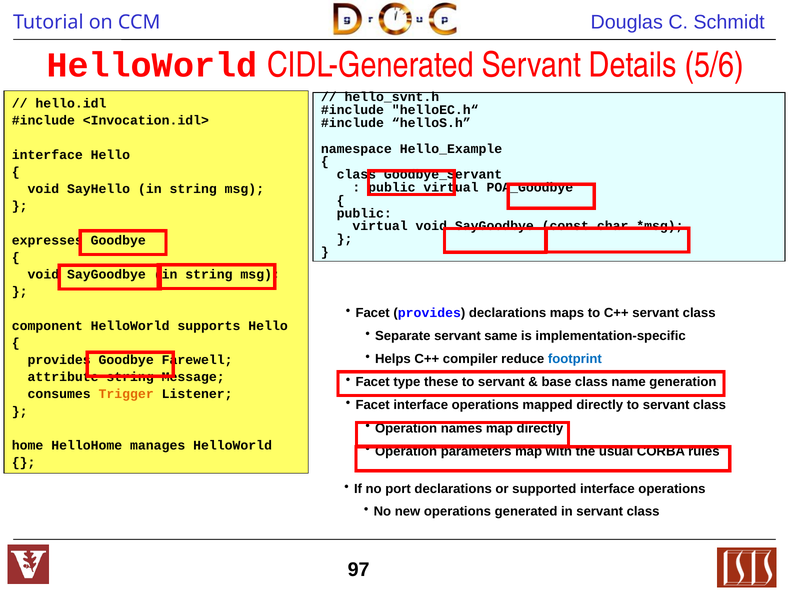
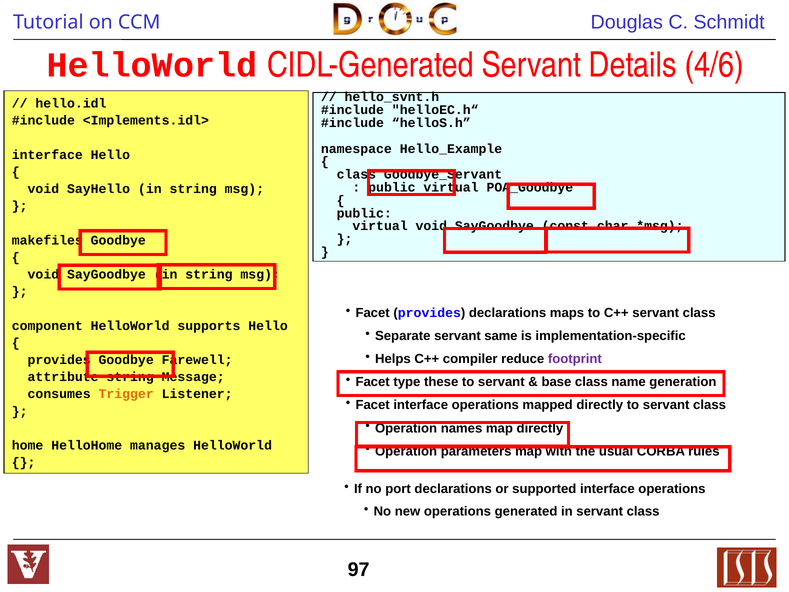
5/6: 5/6 -> 4/6 (714, 65)
<Invocation.idl>: <Invocation.idl> -> <Implements.idl> (146, 121)
expresses: expresses -> makefiles (47, 240)
footprint colour: blue -> purple (575, 359)
